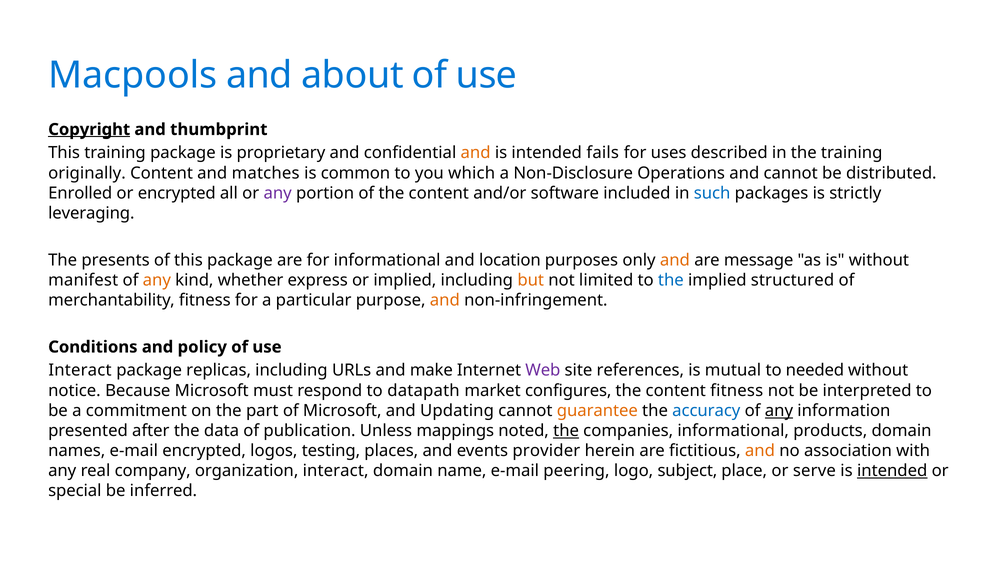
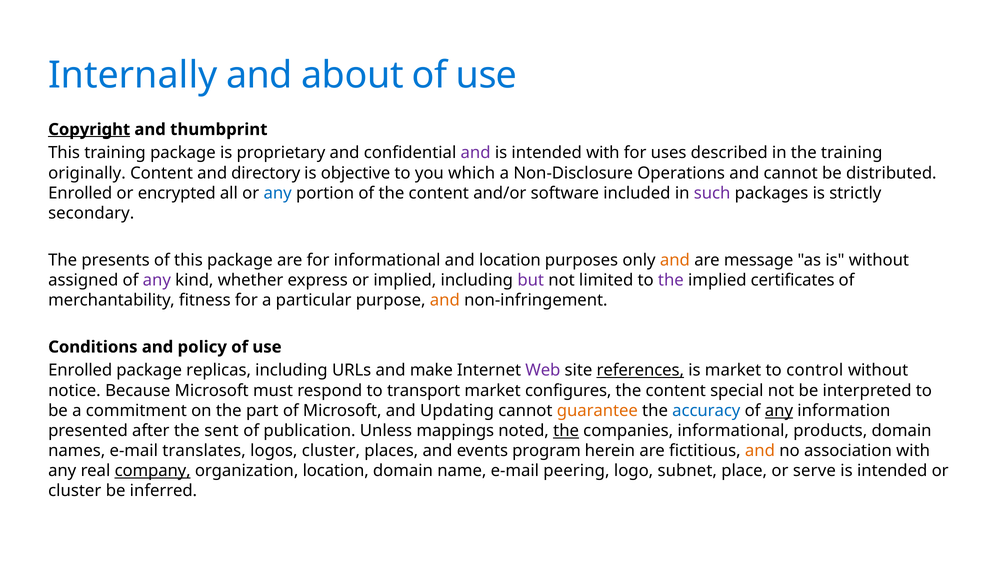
Macpools: Macpools -> Internally (133, 75)
and colour: orange -> purple (476, 153)
intended fails: fails -> with (603, 153)
matches: matches -> directory (266, 173)
common: common -> objective (355, 173)
any colour: purple -> blue (278, 193)
such colour: blue -> purple (712, 193)
leveraging: leveraging -> secondary (91, 213)
manifest: manifest -> assigned (83, 280)
any colour: orange -> purple (157, 280)
but colour: orange -> purple (531, 280)
the colour: blue -> purple (671, 280)
structured: structured -> certificates (793, 280)
Interact: Interact -> Enrolled (80, 371)
references underline: none -> present (640, 371)
is mutual: mutual -> market (733, 371)
needed: needed -> control (815, 371)
datapath: datapath -> transport (424, 391)
content fitness: fitness -> special (737, 391)
data: data -> sent (221, 431)
e-mail encrypted: encrypted -> translates (204, 451)
logos testing: testing -> cluster (331, 451)
provider: provider -> program (547, 451)
company underline: none -> present (153, 471)
organization interact: interact -> location (336, 471)
subject: subject -> subnet (687, 471)
intended underline: present -> none (892, 471)
special: special -> cluster (75, 491)
